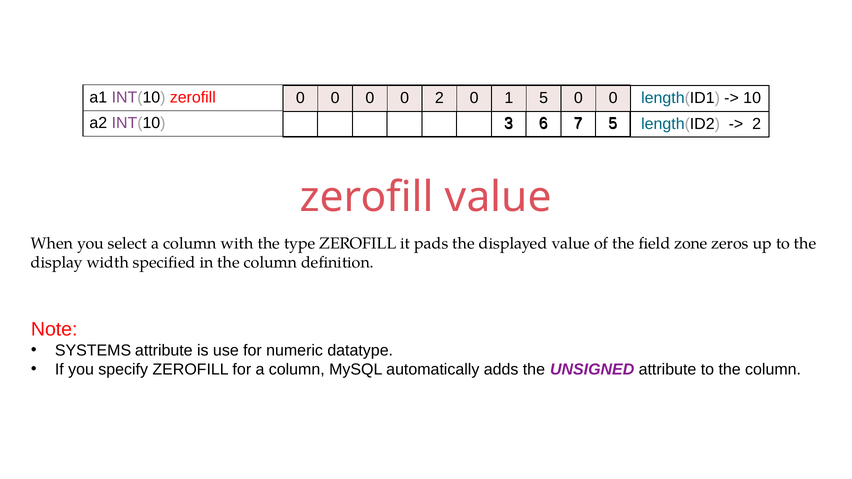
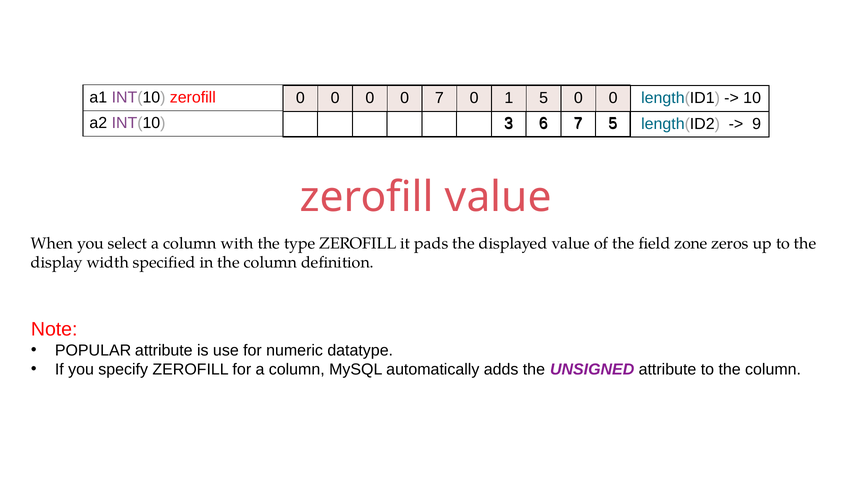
0 2: 2 -> 7 (439, 98)
2: 2 -> 9 (757, 124)
SYSTEMS: SYSTEMS -> POPULAR (93, 351)
